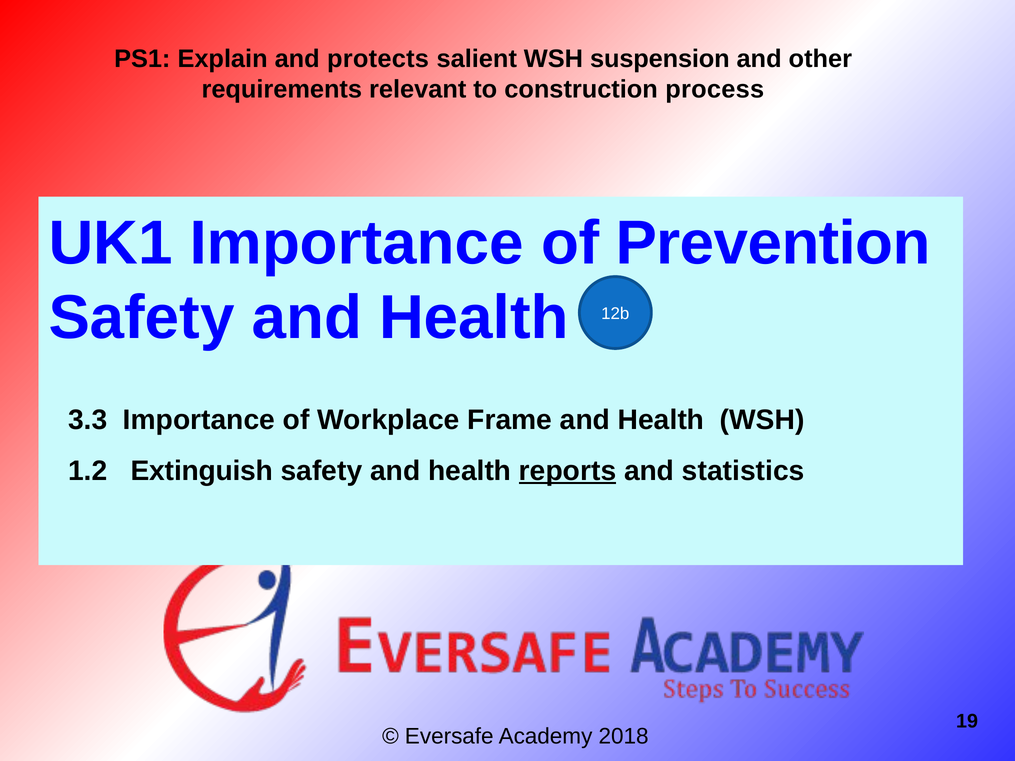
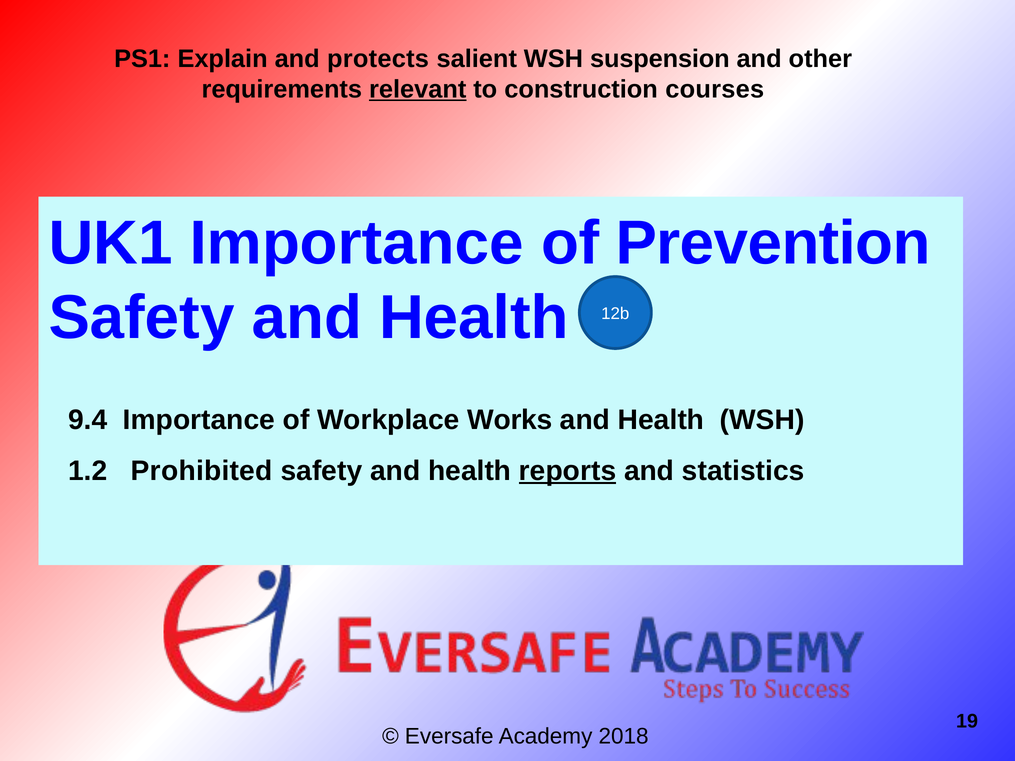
relevant underline: none -> present (418, 90)
process: process -> courses (715, 90)
3.3: 3.3 -> 9.4 (88, 420)
Frame: Frame -> Works (510, 420)
Extinguish: Extinguish -> Prohibited (202, 471)
